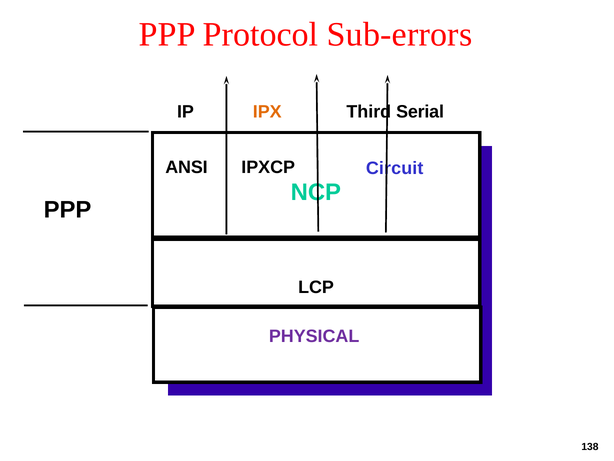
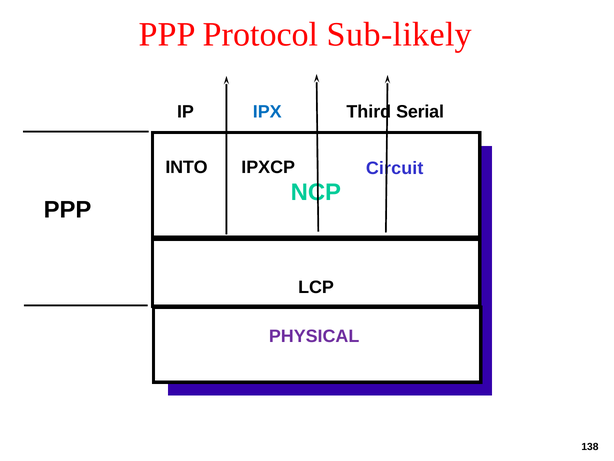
Sub-errors: Sub-errors -> Sub-likely (399, 35)
IPX colour: orange -> blue (267, 112)
ANSI: ANSI -> INTO (186, 167)
